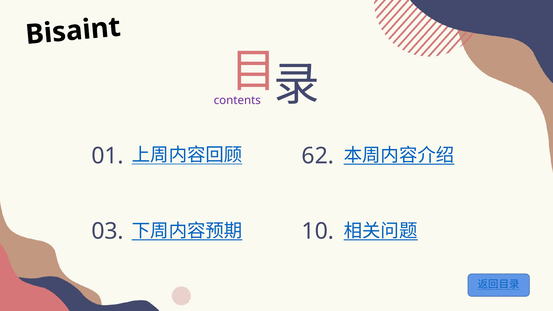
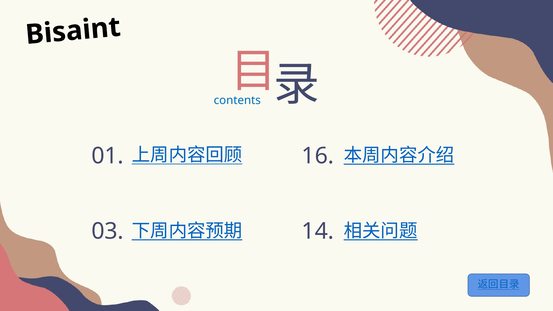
contents colour: purple -> blue (237, 100)
62: 62 -> 16 (318, 156)
10: 10 -> 14 (318, 231)
